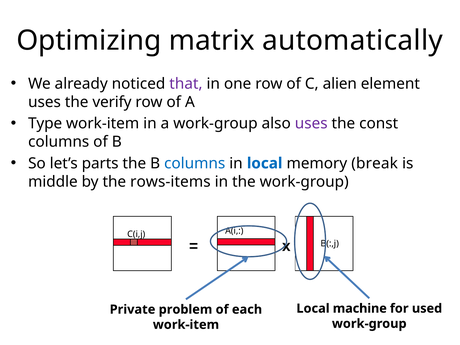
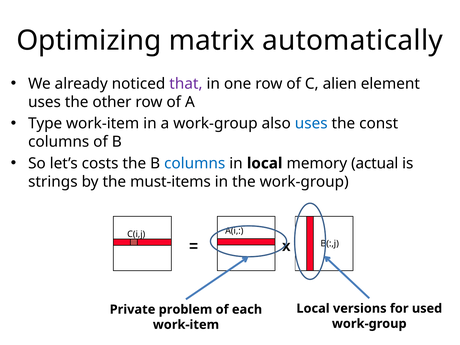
verify: verify -> other (112, 102)
uses colour: purple -> blue (311, 124)
parts: parts -> costs (100, 163)
local colour: blue -> black (265, 163)
break: break -> actual (375, 163)
middle: middle -> strings (53, 182)
rows-items: rows-items -> must-items (170, 182)
machine: machine -> versions (360, 308)
